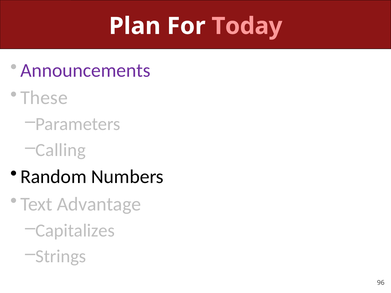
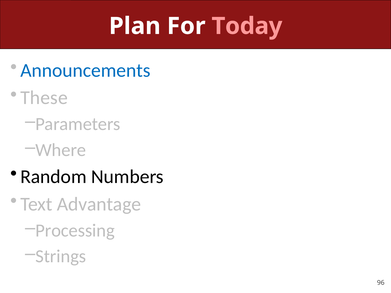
Announcements colour: purple -> blue (85, 70)
Calling: Calling -> Where (61, 150)
Capitalizes: Capitalizes -> Processing (75, 231)
